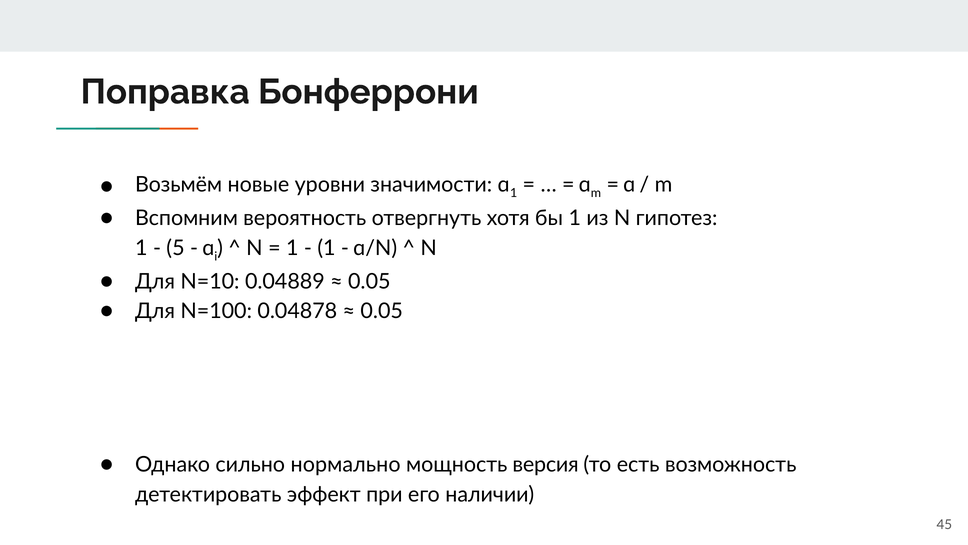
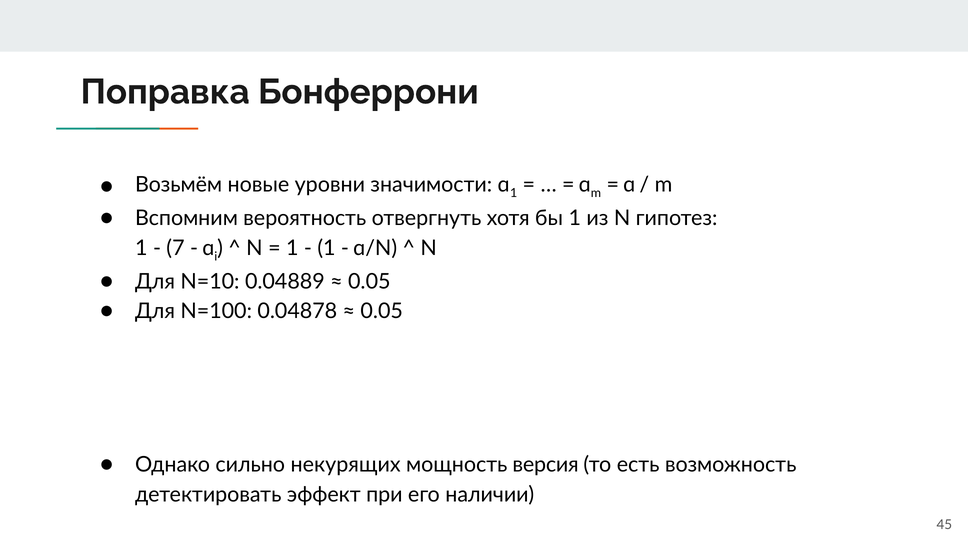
5: 5 -> 7 (175, 248)
нормально: нормально -> некурящих (346, 464)
